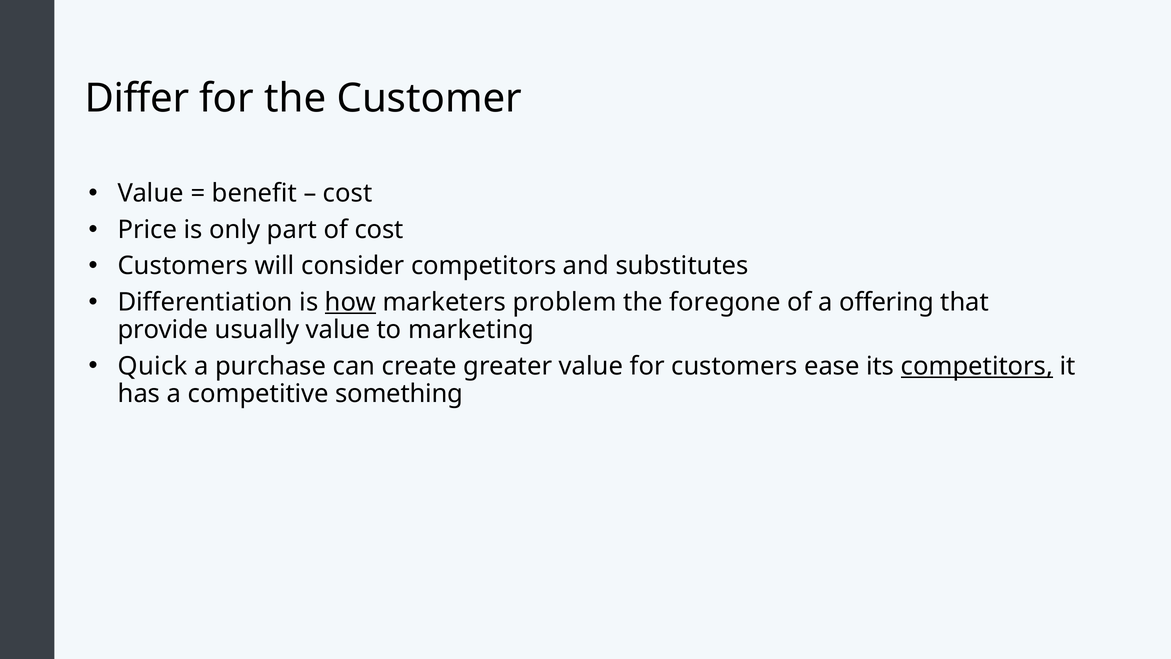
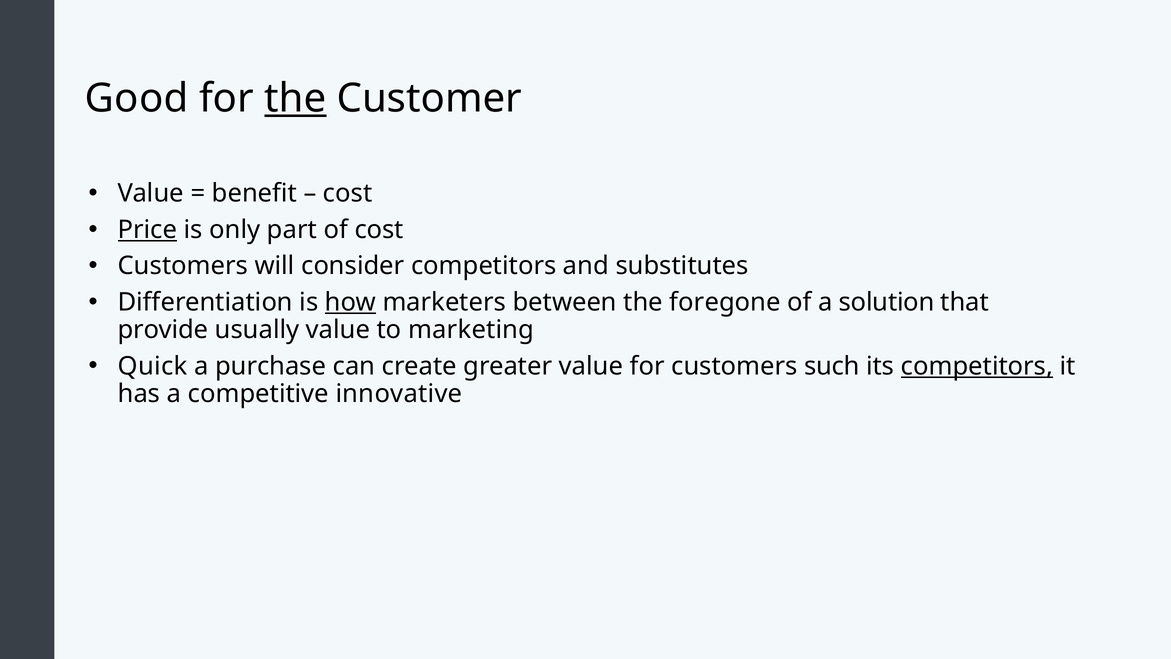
Differ: Differ -> Good (137, 98)
the underline: none -> present (295, 98)
Price underline: none -> present (148, 230)
problem: problem -> between (565, 302)
offering: offering -> solution (887, 302)
ease: ease -> such (832, 366)
something: something -> innovative (399, 394)
